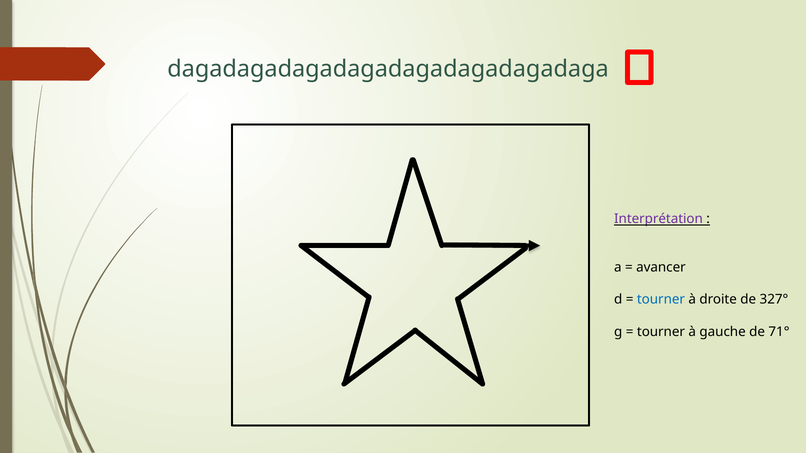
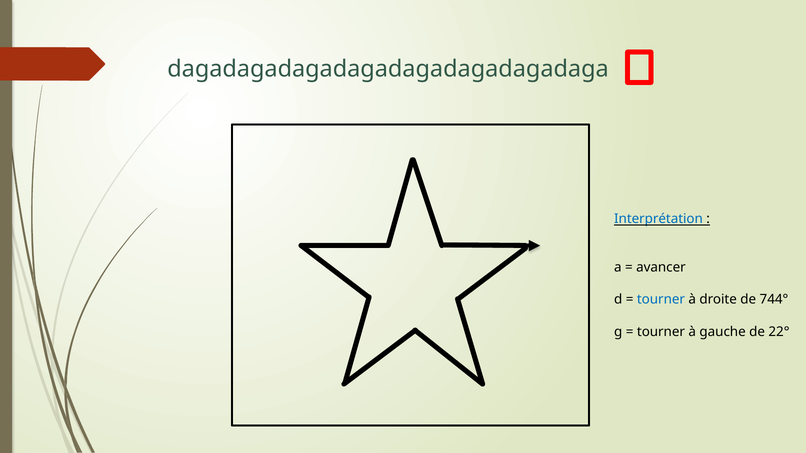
Interprétation colour: purple -> blue (658, 219)
327°: 327° -> 744° (774, 300)
71°: 71° -> 22° (779, 332)
